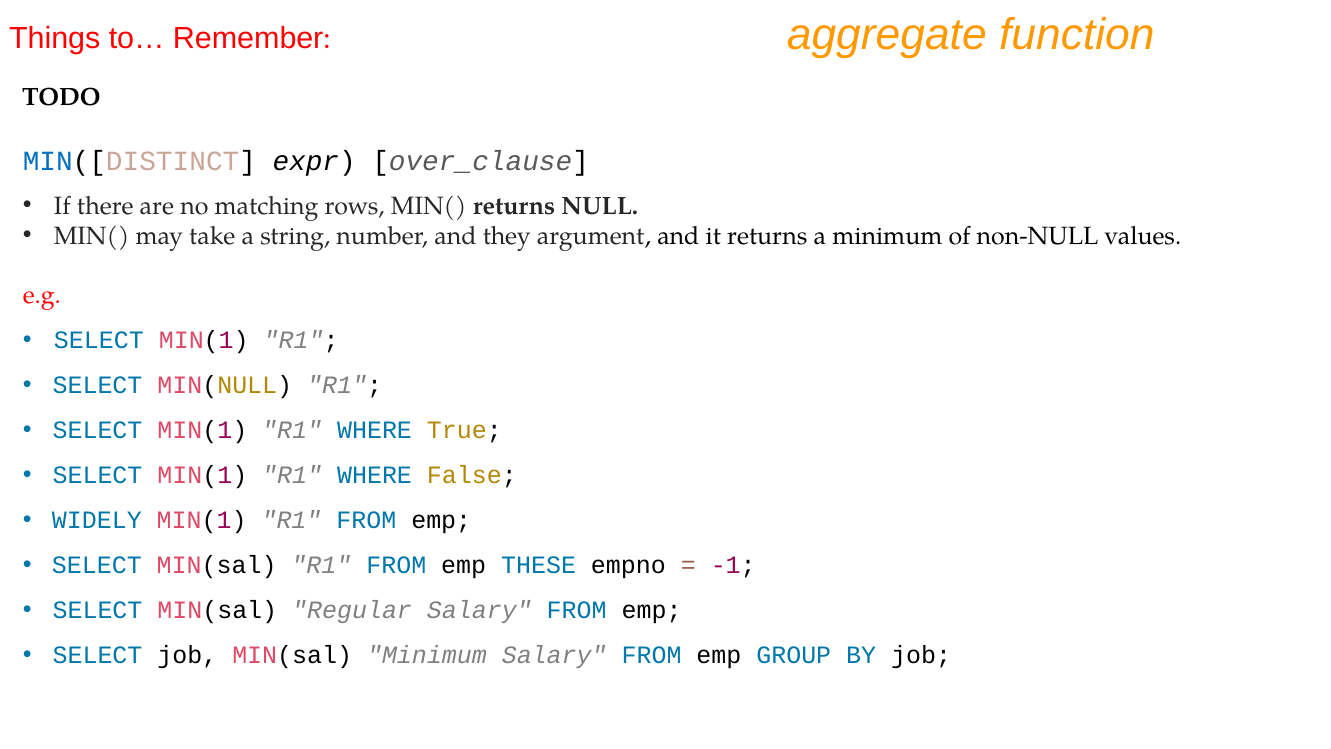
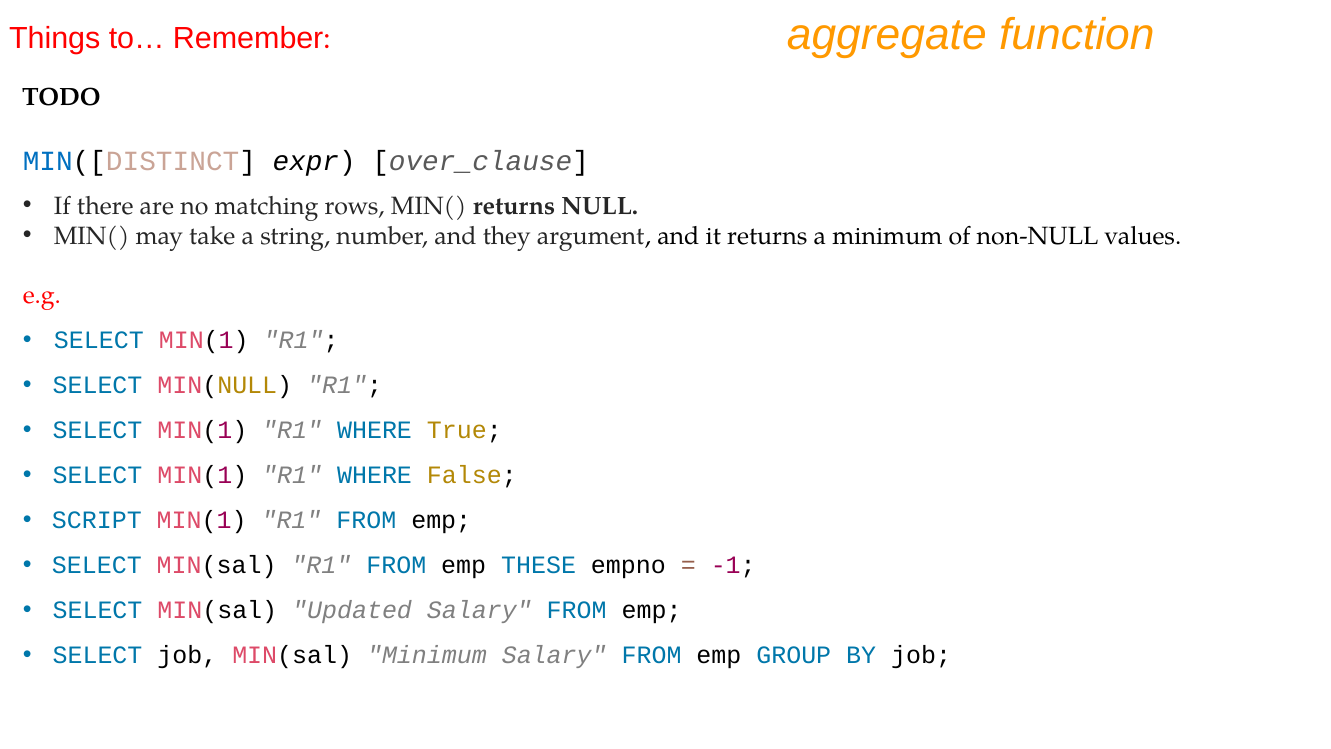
WIDELY: WIDELY -> SCRIPT (97, 520)
Regular: Regular -> Updated (352, 610)
